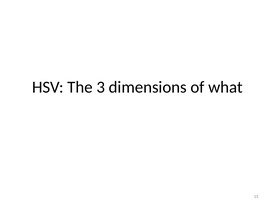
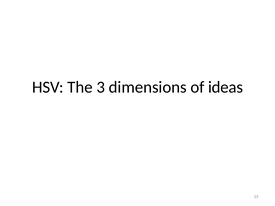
what: what -> ideas (226, 87)
